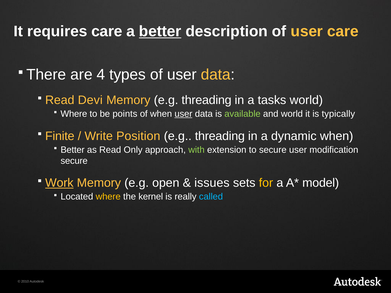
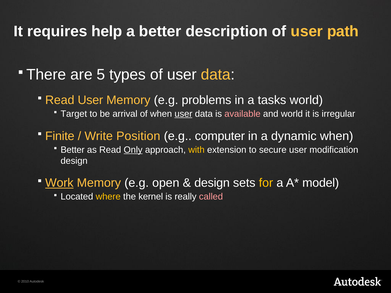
requires care: care -> help (107, 31)
better underline: present -> none (160, 31)
user care: care -> path (343, 31)
4: 4 -> 5 (101, 75)
Read Devi: Devi -> User (90, 100)
Memory e.g threading: threading -> problems (207, 100)
Where: Where -> Target (74, 114)
points: points -> arrival (125, 114)
available colour: light green -> pink (243, 114)
typically: typically -> irregular (338, 114)
threading: threading -> computer (220, 136)
Only underline: none -> present (133, 150)
with colour: light green -> yellow (196, 150)
secure: secure -> design (74, 161)
issues: issues -> design (212, 183)
called colour: light blue -> pink (211, 197)
